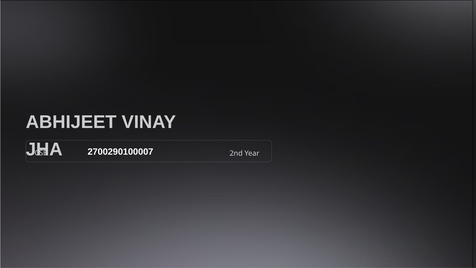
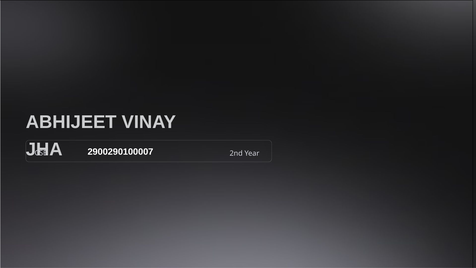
2700290100007: 2700290100007 -> 2900290100007 (120, 152)
